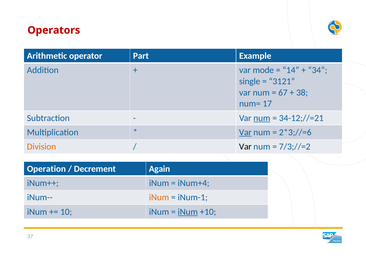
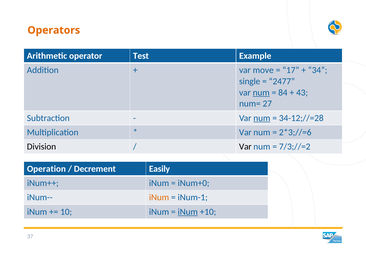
Operators colour: red -> orange (54, 30)
Part: Part -> Test (141, 56)
mode: mode -> move (263, 70)
14: 14 -> 17 (291, 70)
3121: 3121 -> 2477 (282, 81)
num underline: none -> present (261, 93)
67: 67 -> 84 (283, 93)
38: 38 -> 43 (302, 93)
17: 17 -> 27 (267, 104)
34-12;//=21: 34-12;//=21 -> 34-12;//=28 (301, 118)
Var underline: present -> none (245, 132)
Division colour: orange -> black (42, 147)
Again: Again -> Easily (159, 169)
iNum+4: iNum+4 -> iNum+0 (194, 183)
